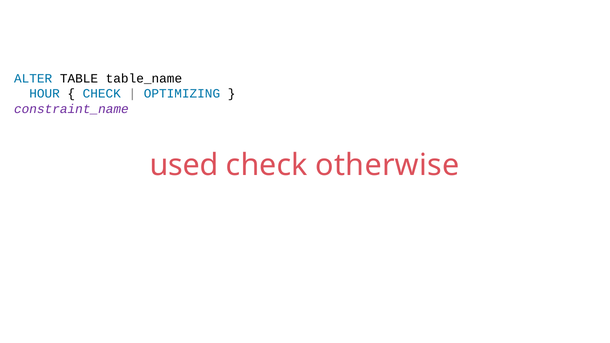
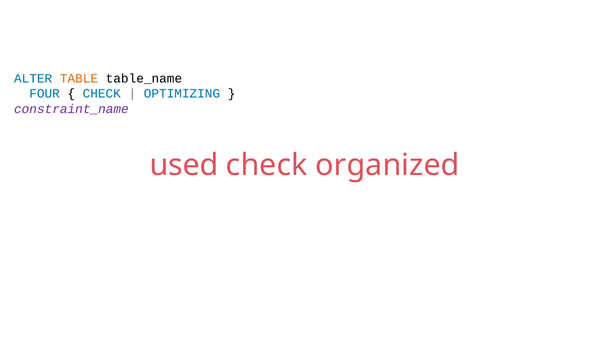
TABLE colour: black -> orange (79, 78)
HOUR: HOUR -> FOUR (45, 94)
otherwise: otherwise -> organized (388, 165)
